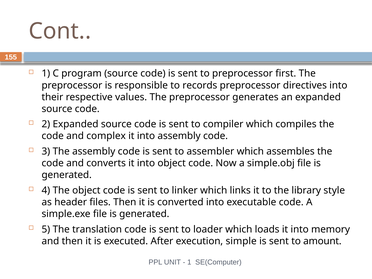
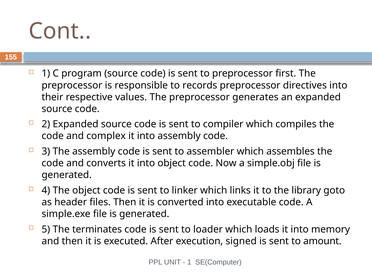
style: style -> goto (334, 190)
translation: translation -> terminates (97, 229)
simple: simple -> signed (241, 241)
